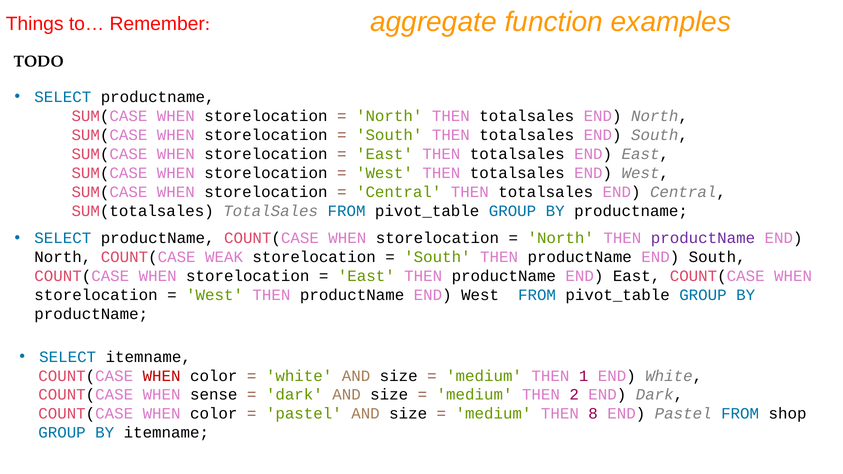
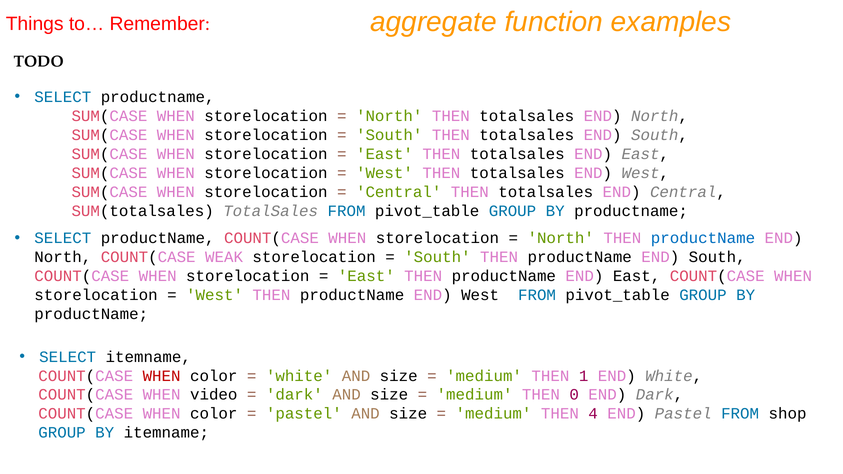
productName colour: purple -> blue (703, 238)
sense: sense -> video (214, 395)
2: 2 -> 0 (574, 395)
8: 8 -> 4 (593, 414)
